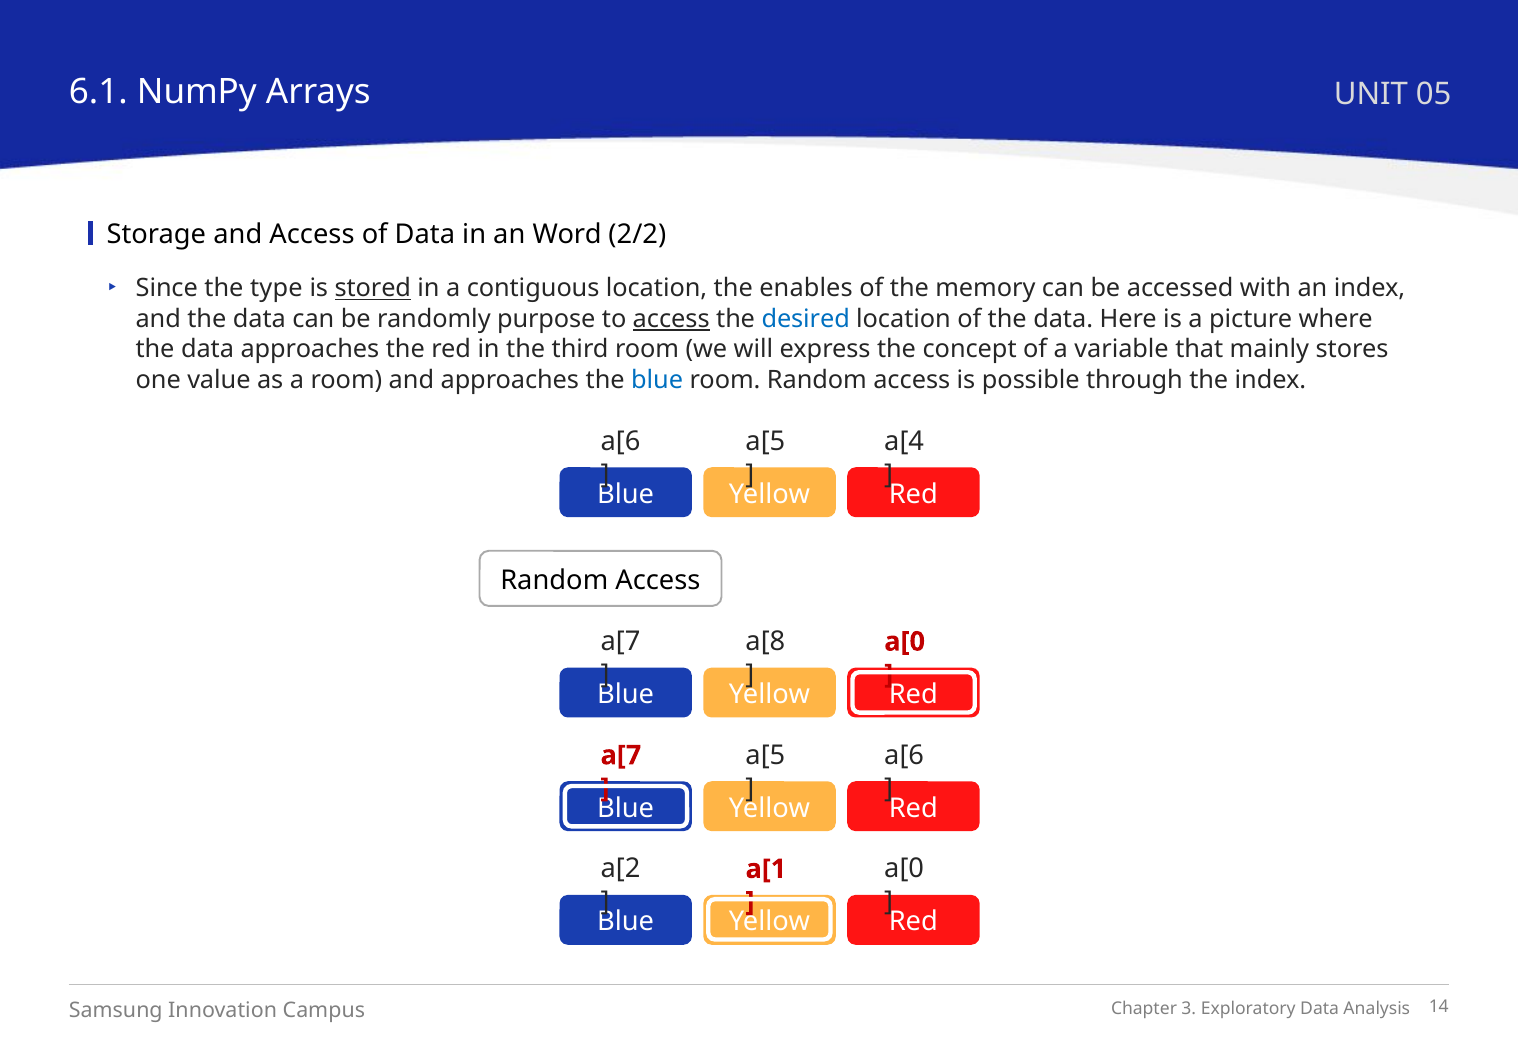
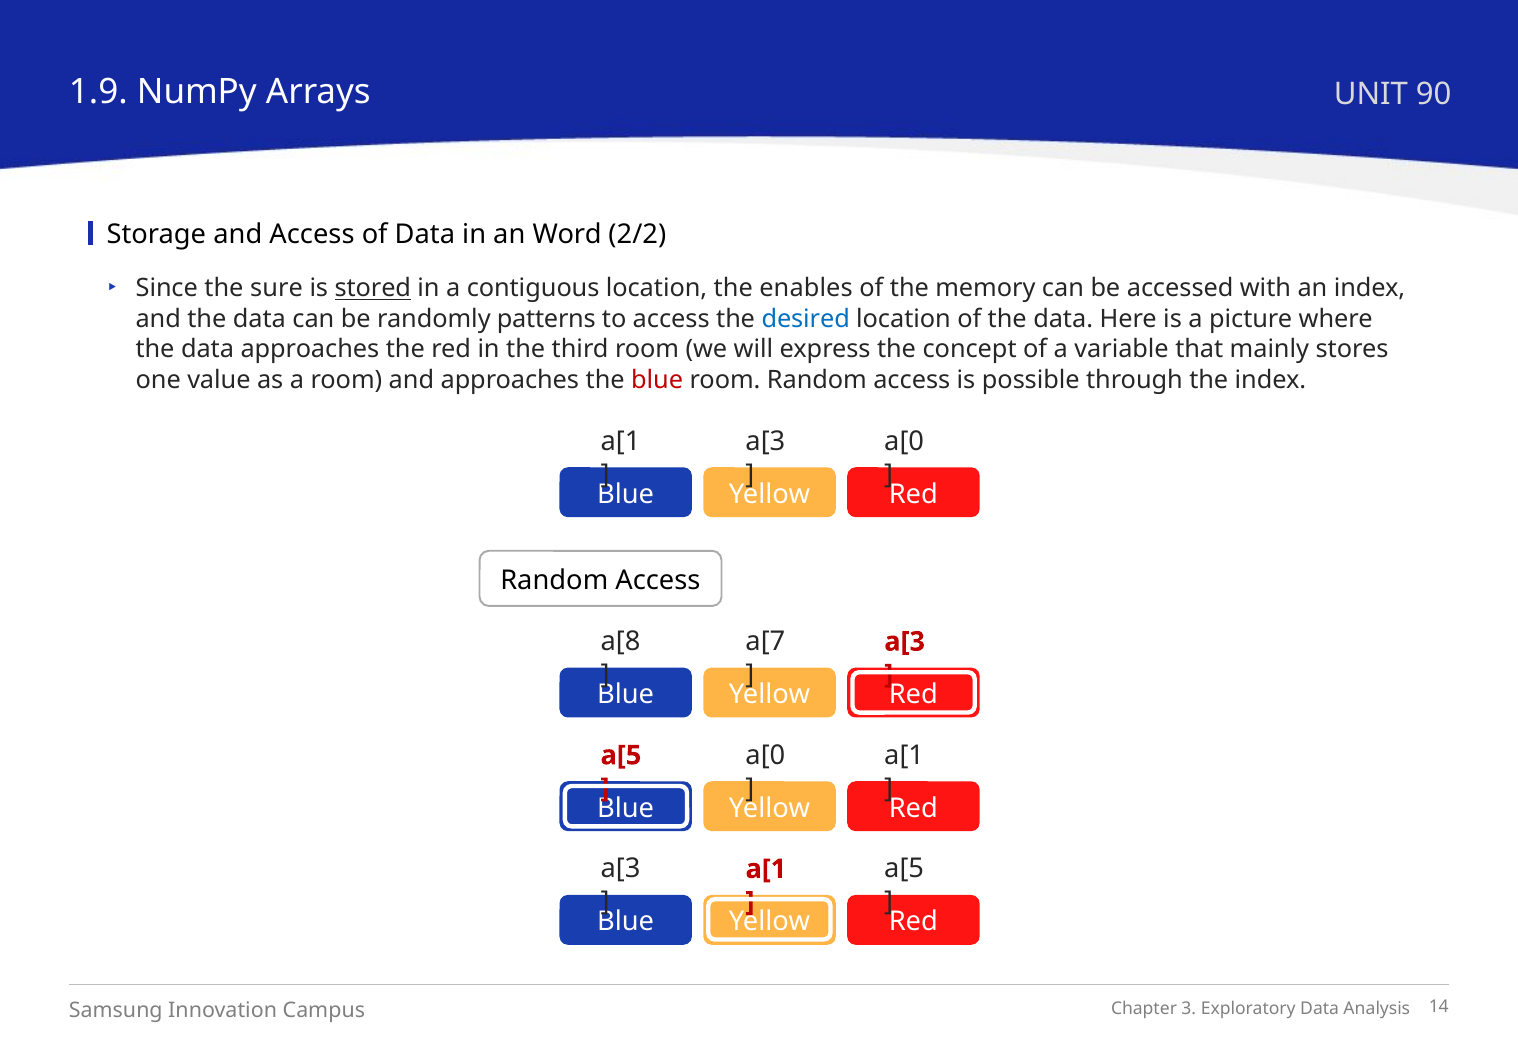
6.1: 6.1 -> 1.9 (98, 92)
05: 05 -> 90 (1434, 95)
type: type -> sure (276, 289)
purpose: purpose -> patterns (546, 319)
access underline: present -> none (671, 319)
blue colour: blue -> red (657, 380)
a[6: a[6 -> a[1 (620, 441)
a[5: a[5 -> a[3 (765, 441)
a[4: a[4 -> a[0 (904, 441)
a[7: a[7 -> a[8 (620, 642)
a[8: a[8 -> a[7 (765, 642)
a[0: a[0 -> a[3 (905, 642)
a[5: a[5 -> a[0 (765, 756)
a[6: a[6 -> a[1 (904, 756)
a[7: a[7 -> a[5 (621, 756)
a[2: a[2 -> a[3 (620, 869)
a[0: a[0 -> a[5 (904, 869)
